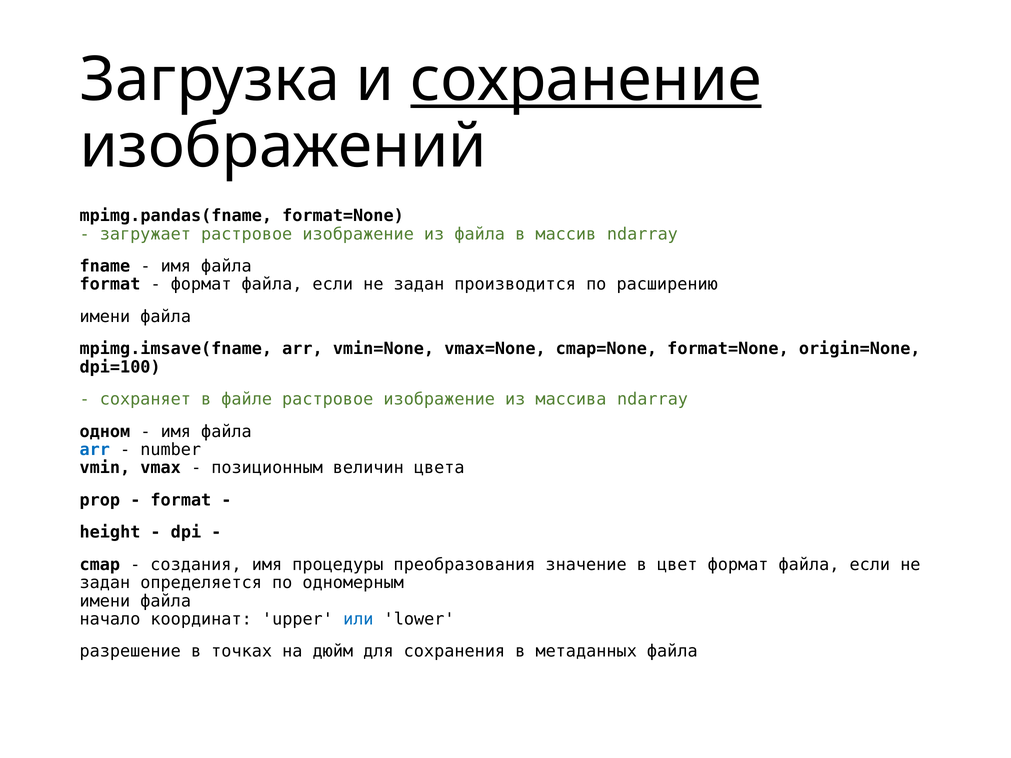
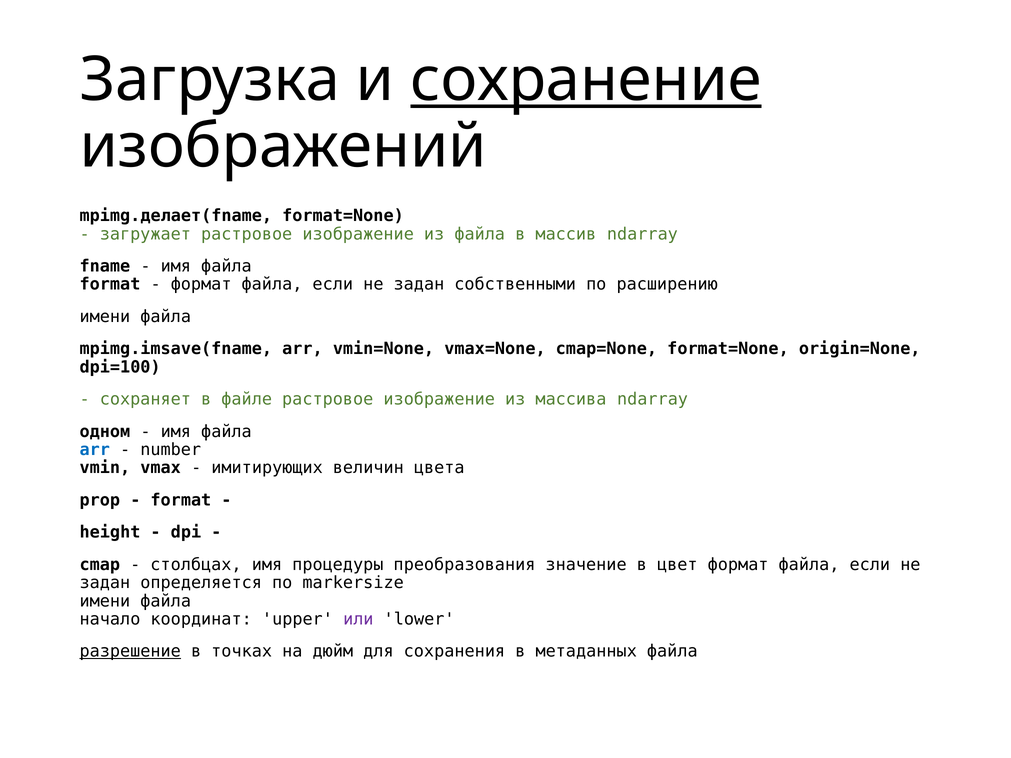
mpimg.pandas(fname: mpimg.pandas(fname -> mpimg.делает(fname (176, 216)
производится: производится -> собственными (515, 285)
позиционным: позиционным -> имитирующих (267, 468)
создания: создания -> столбцах (196, 565)
одномерным: одномерным -> markersize (353, 583)
или colour: blue -> purple (358, 619)
разрешение underline: none -> present (130, 652)
